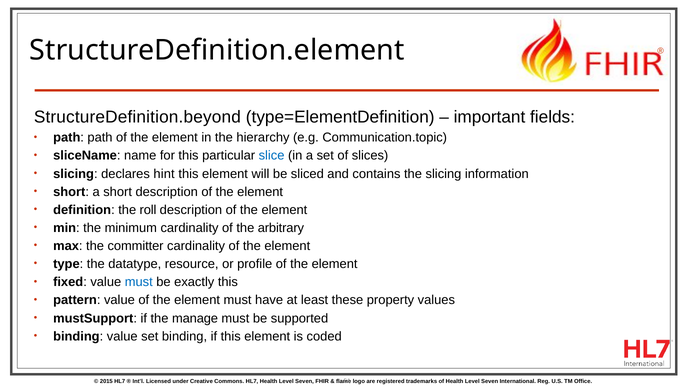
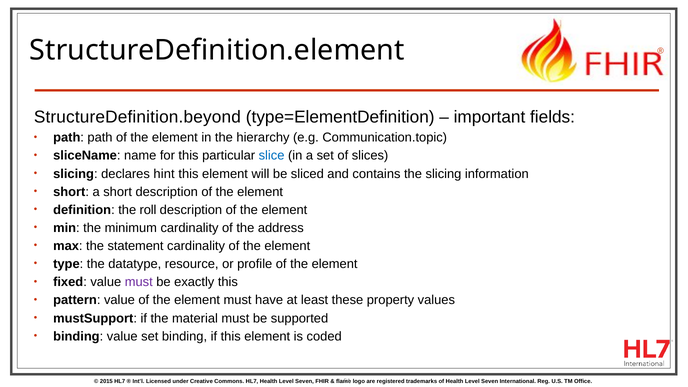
arbitrary: arbitrary -> address (281, 228)
committer: committer -> statement (136, 246)
must colour: blue -> purple (139, 282)
manage: manage -> material (195, 318)
